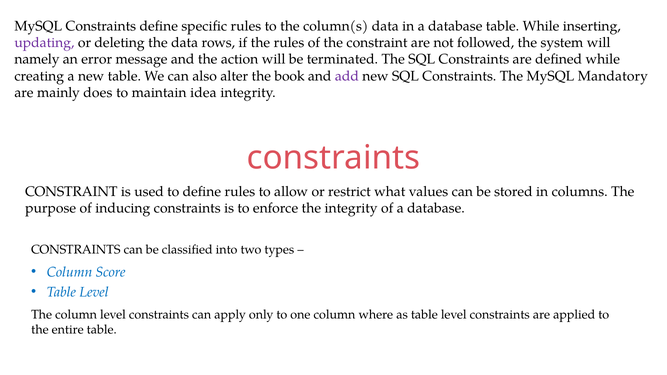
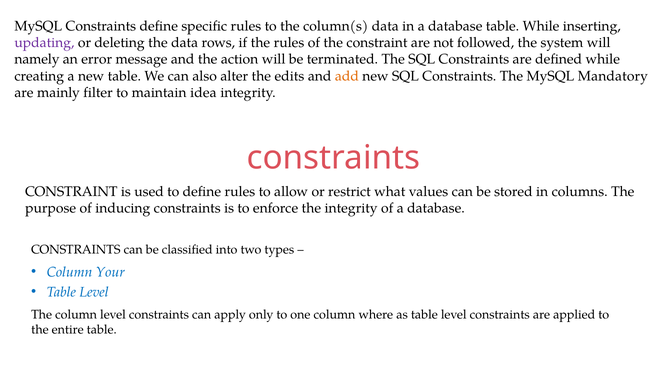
book: book -> edits (289, 76)
add colour: purple -> orange (347, 76)
does: does -> filter (98, 93)
Score: Score -> Your (110, 272)
